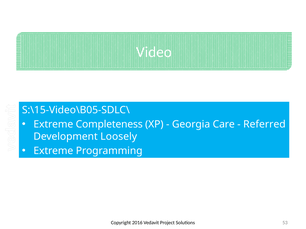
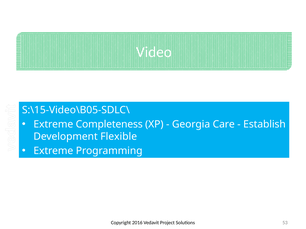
Referred: Referred -> Establish (264, 125)
Loosely: Loosely -> Flexible (119, 137)
